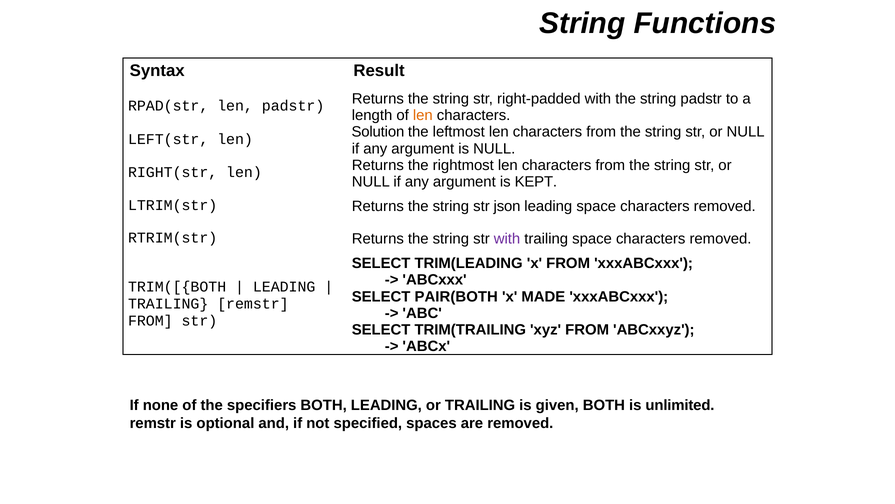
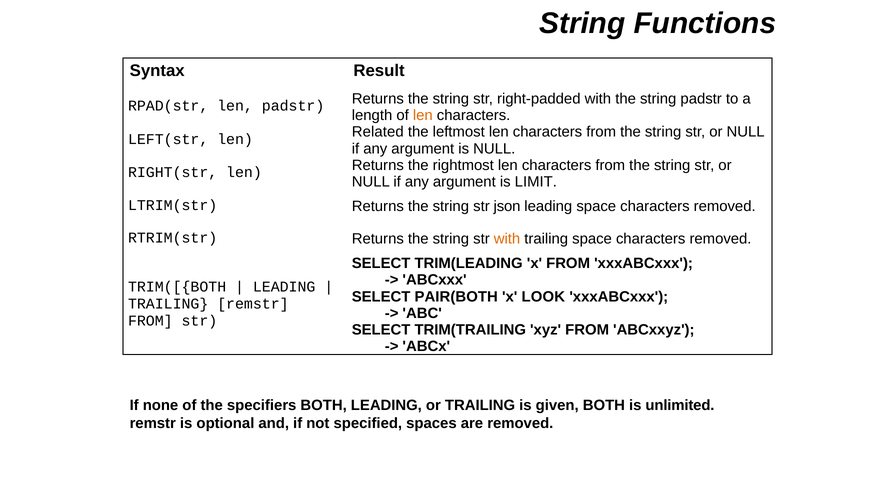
Solution: Solution -> Related (378, 132)
KEPT: KEPT -> LIMIT (536, 182)
with colour: purple -> orange (507, 239)
MADE: MADE -> LOOK (543, 296)
